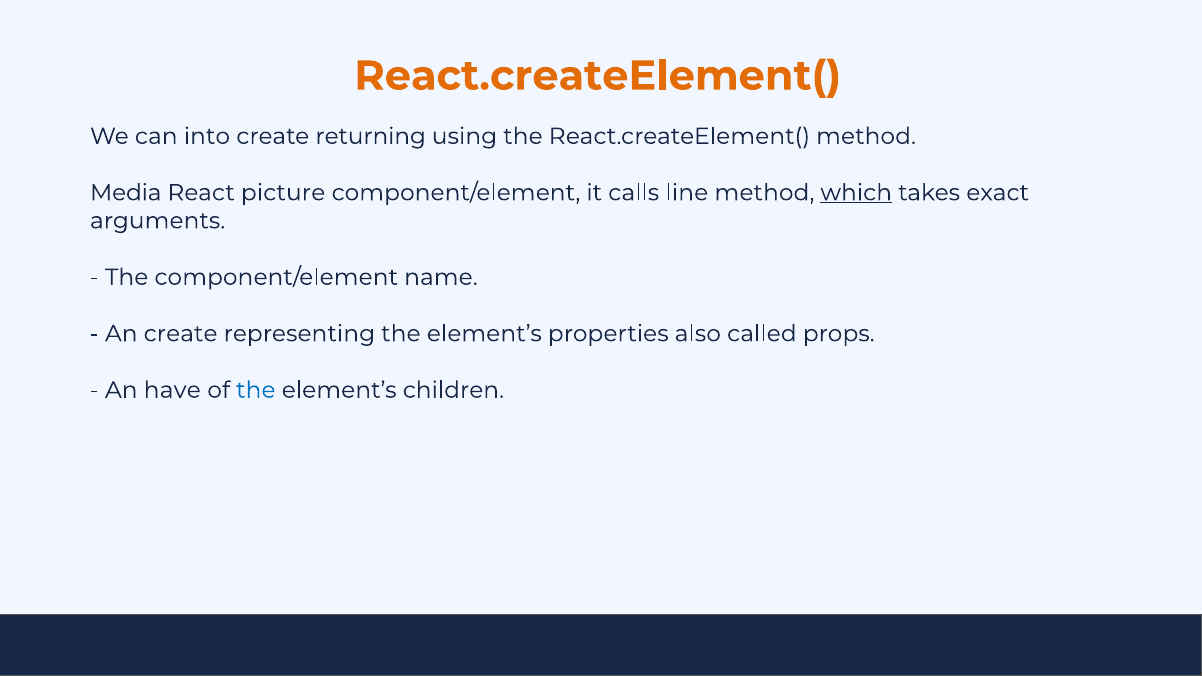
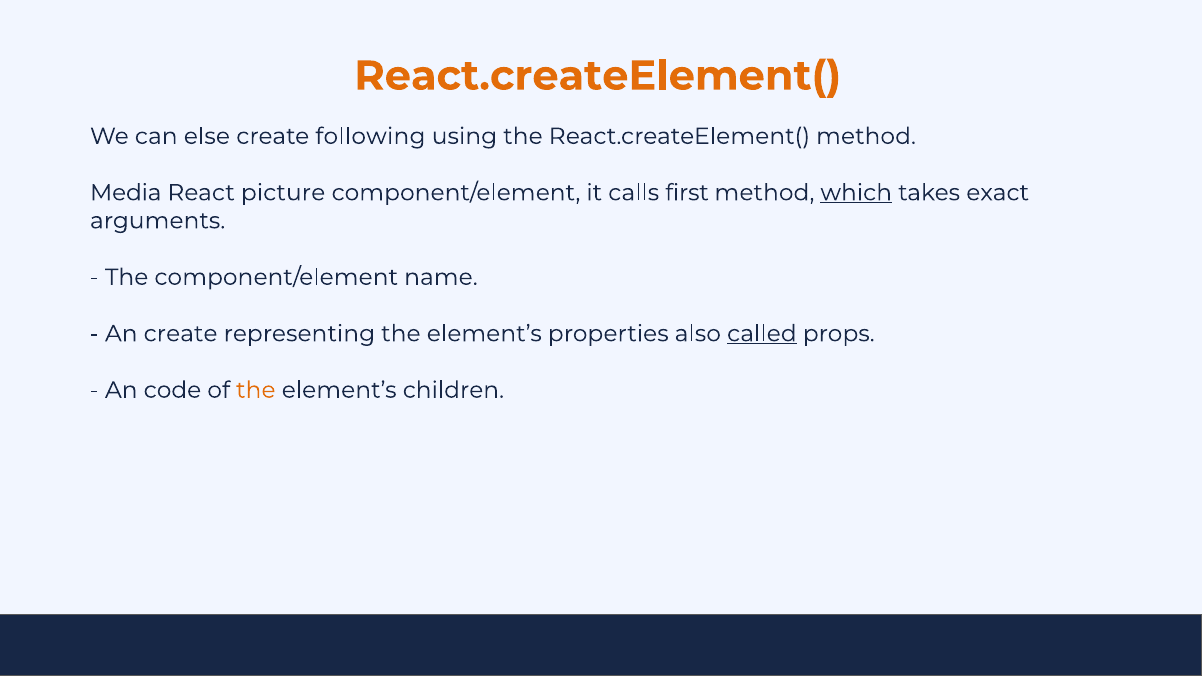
into: into -> else (207, 136)
returning: returning -> following (370, 136)
line: line -> first (687, 193)
called underline: none -> present (762, 334)
have: have -> code (172, 390)
the colour: blue -> orange (256, 390)
